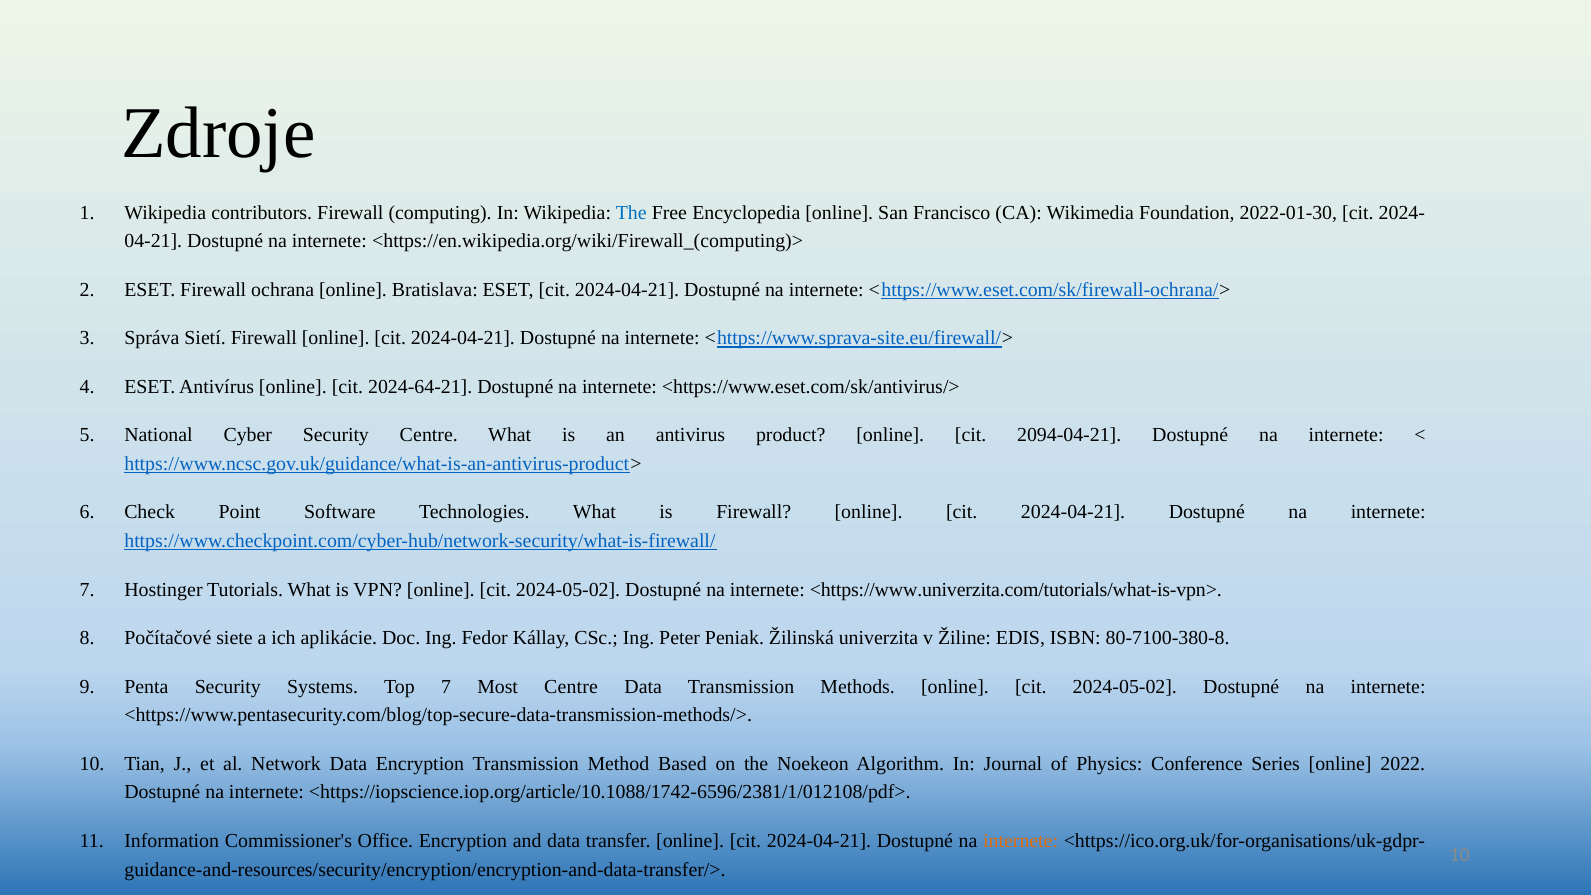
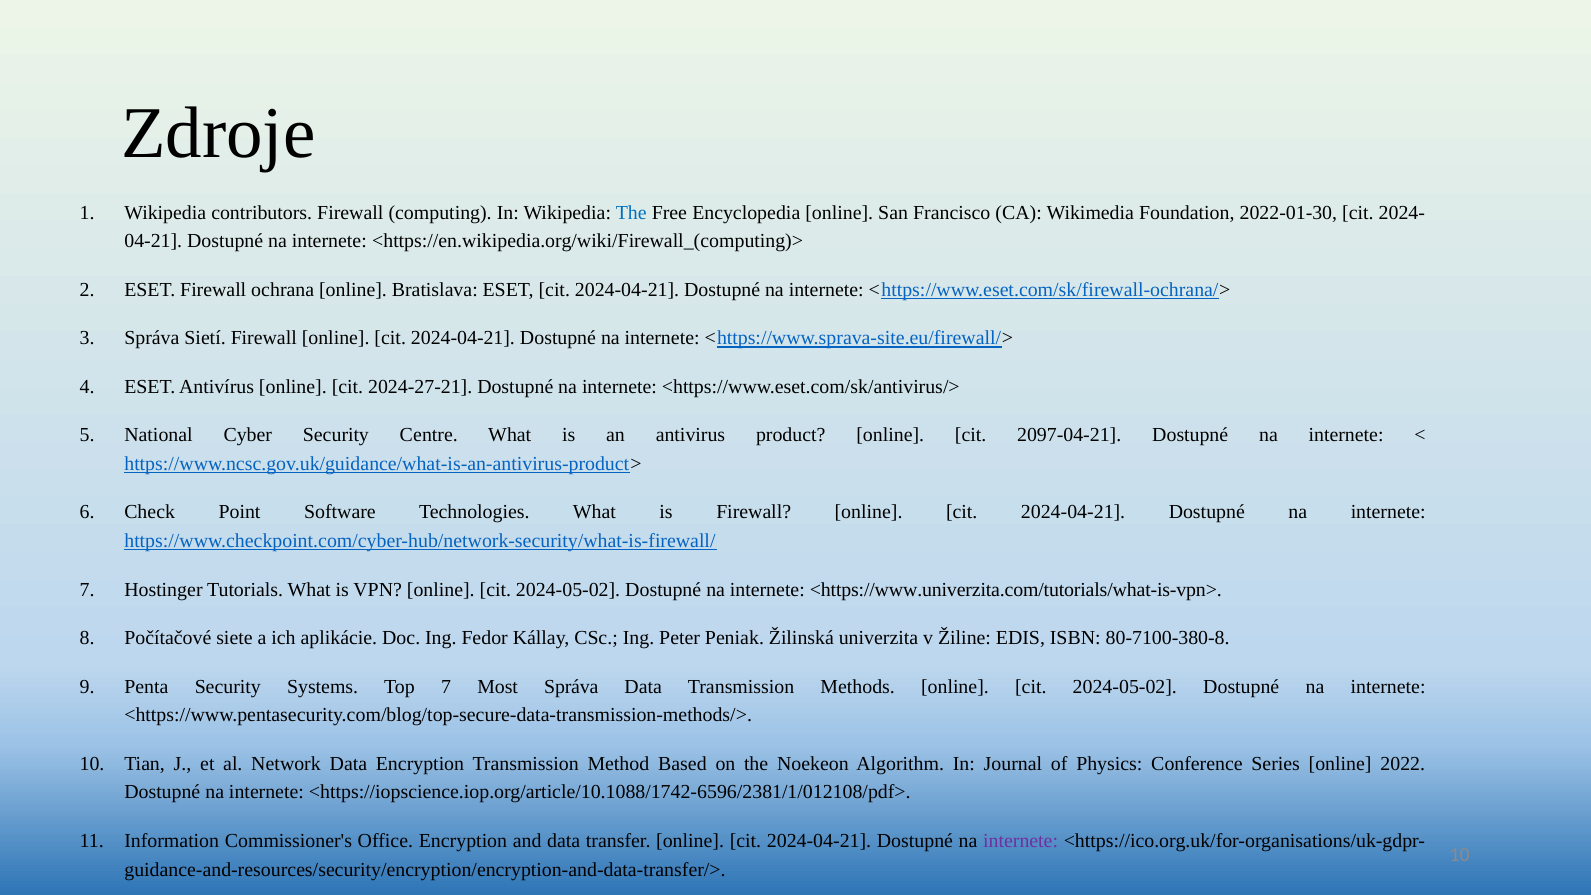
2024-64-21: 2024-64-21 -> 2024-27-21 (420, 387)
2094-04-21: 2094-04-21 -> 2097-04-21 (1069, 435)
Most Centre: Centre -> Správa (571, 687)
internete colour: orange -> purple (1021, 841)
